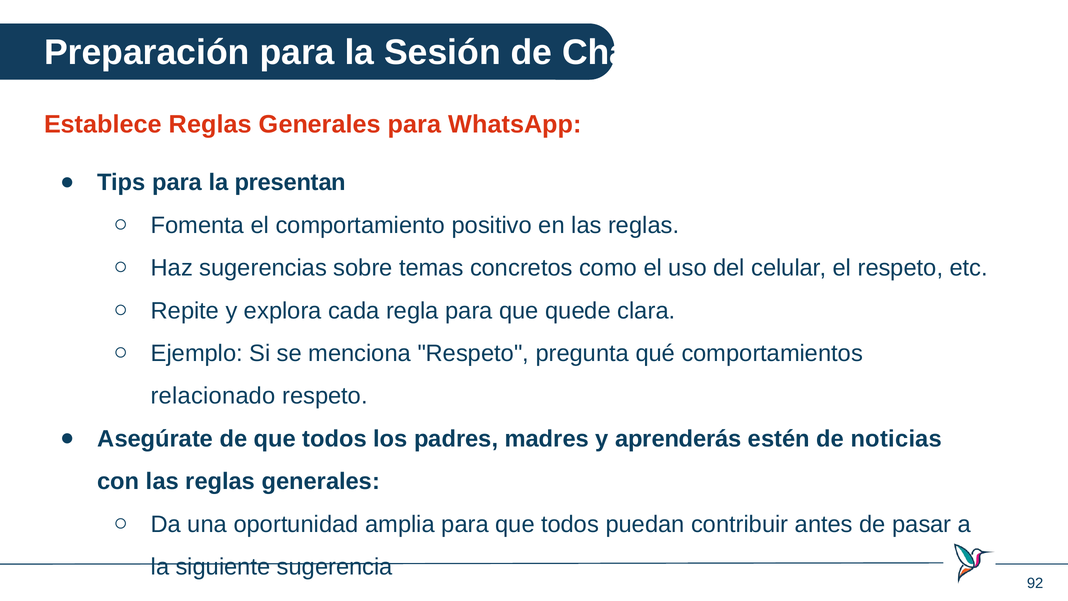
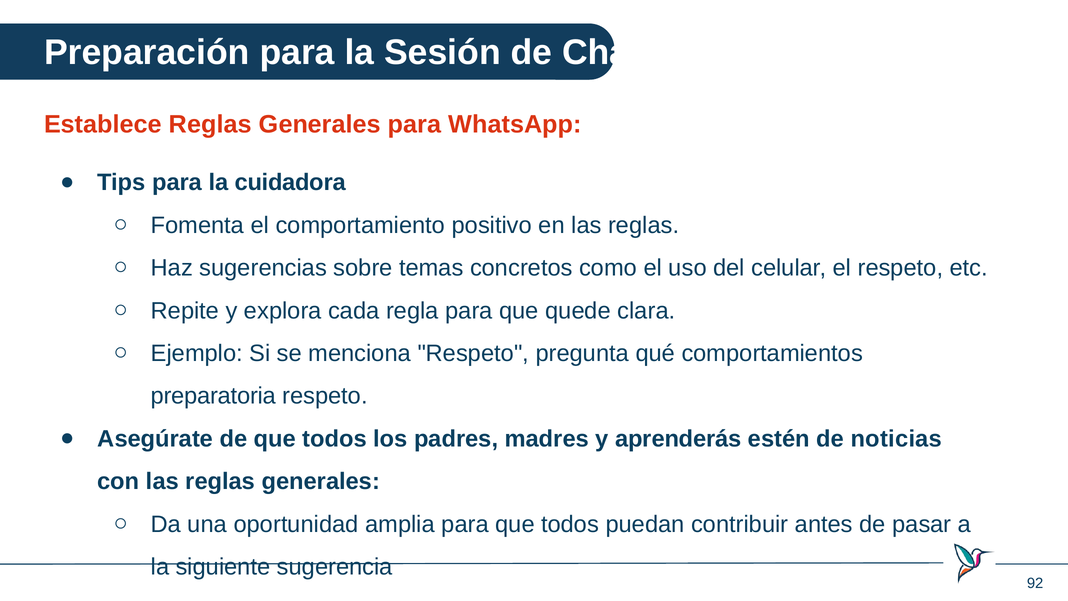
presentan: presentan -> cuidadora (290, 183)
relacionado: relacionado -> preparatoria (213, 396)
